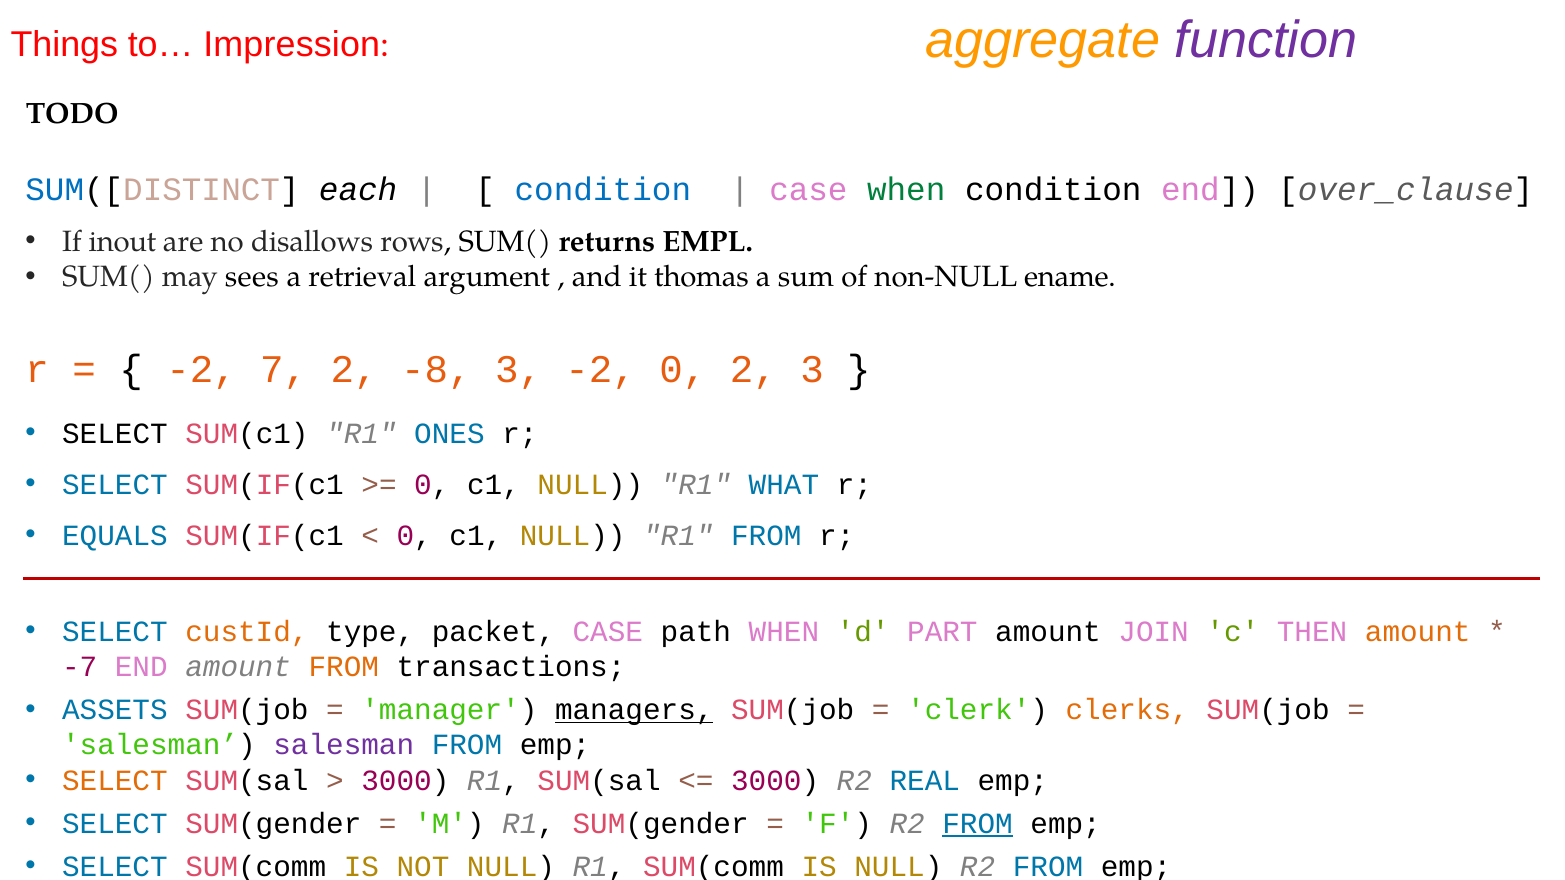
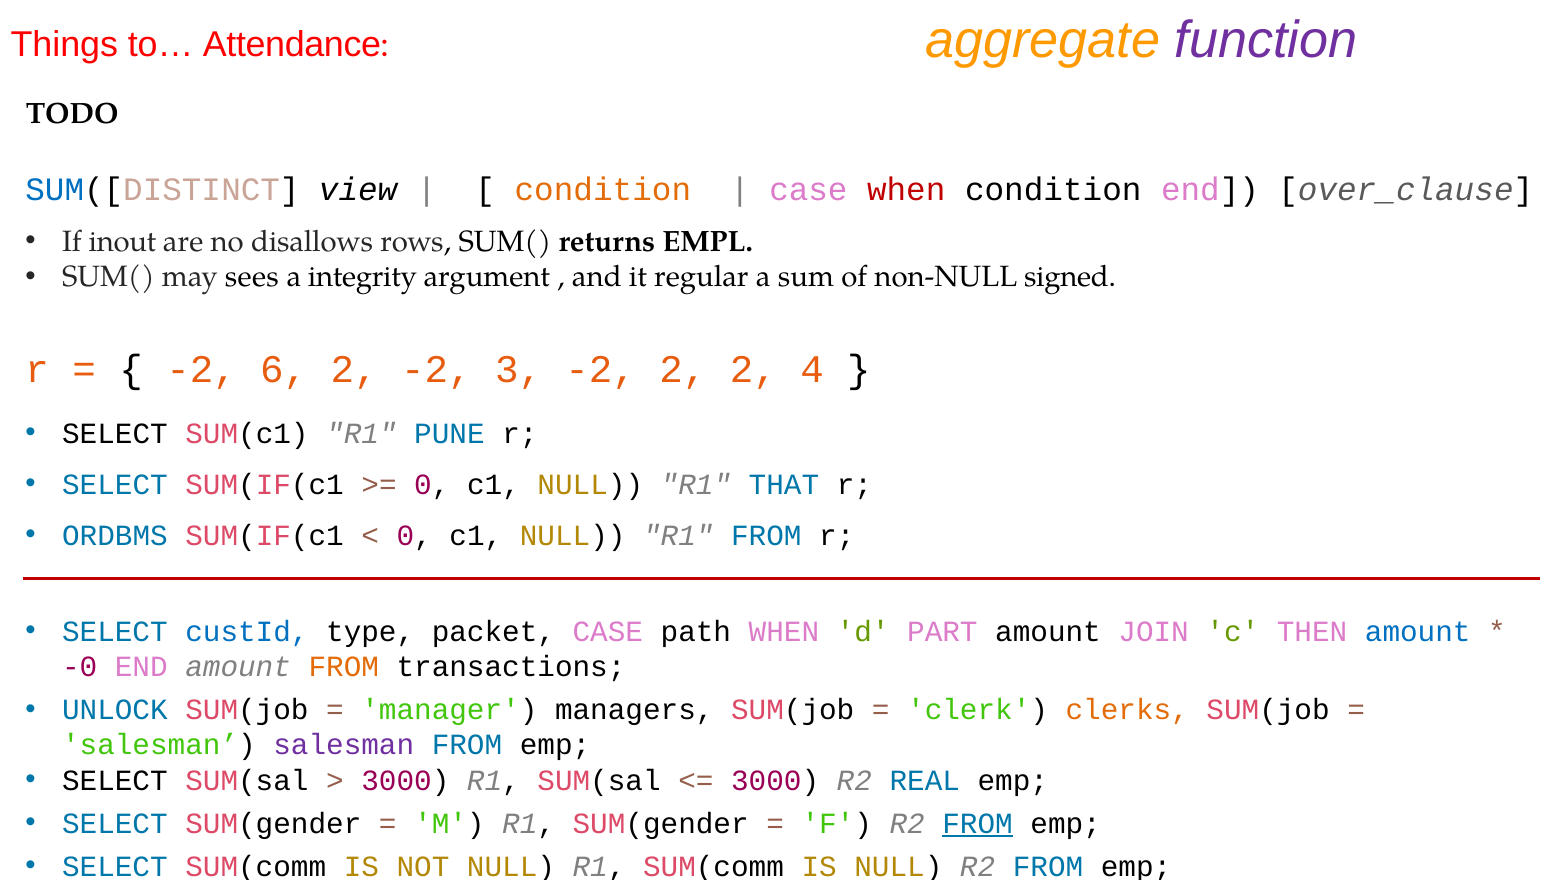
Impression: Impression -> Attendance (292, 45)
each: each -> view (358, 189)
condition colour: blue -> orange (603, 189)
when colour: green -> red (906, 189)
retrieval: retrieval -> integrity (362, 277)
thomas: thomas -> regular (701, 277)
ename: ename -> signed (1070, 277)
7: 7 -> 6 (284, 370)
2 -8: -8 -> -2 (436, 370)
-2 0: 0 -> 2 (683, 370)
2 3: 3 -> 4 (812, 370)
ONES: ONES -> PUNE (449, 434)
WHAT: WHAT -> THAT (784, 485)
EQUALS: EQUALS -> ORDBMS (115, 536)
custId colour: orange -> blue (247, 632)
amount colour: orange -> blue (1418, 632)
-7: -7 -> -0 (80, 667)
ASSETS: ASSETS -> UNLOCK (115, 710)
managers underline: present -> none (634, 710)
SELECT colour: orange -> black (115, 781)
